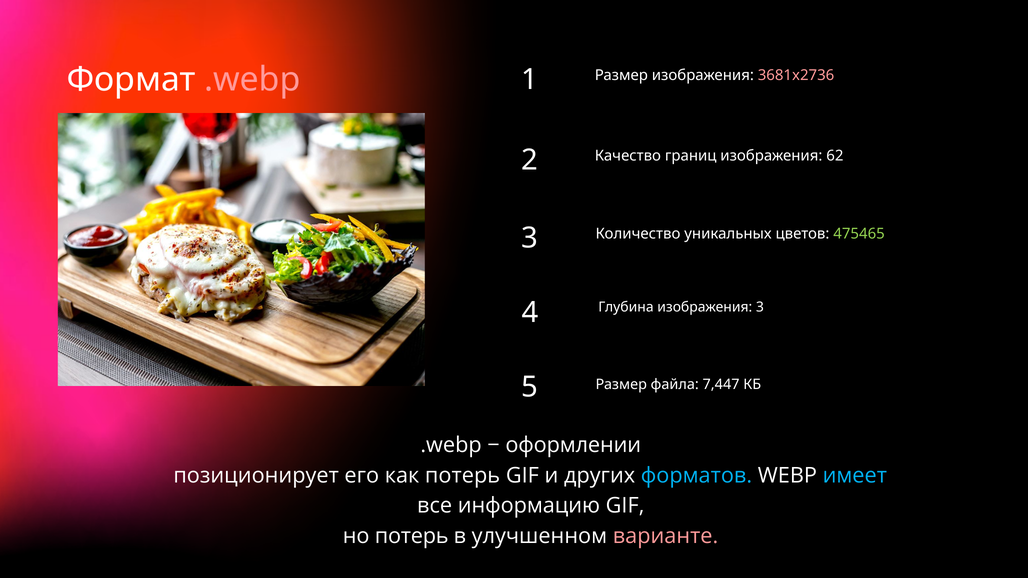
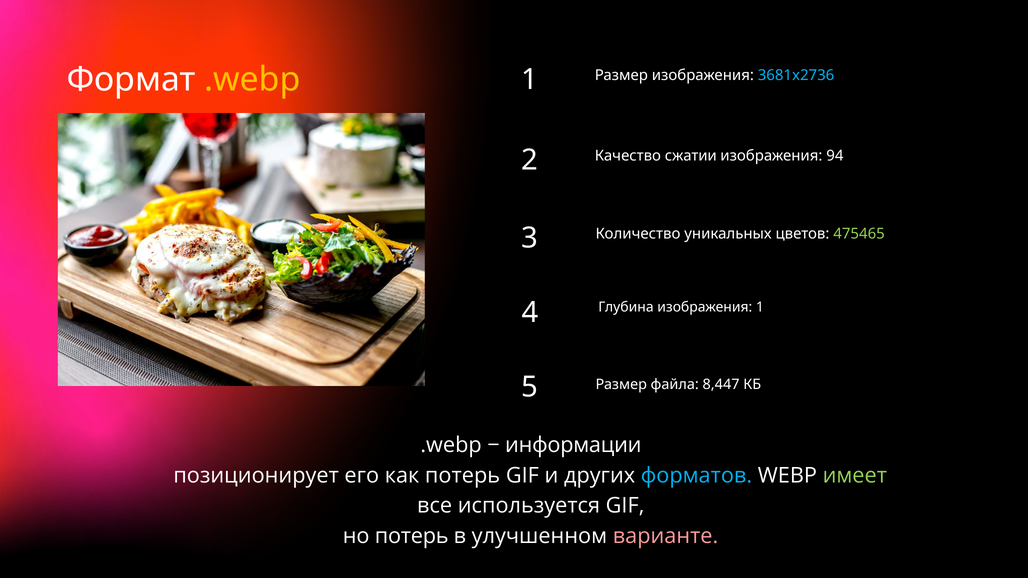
.webp colour: pink -> yellow (252, 79)
3681x2736 colour: pink -> light blue (796, 75)
границ: границ -> сжатии (691, 156)
62: 62 -> 94 (835, 156)
изображения 3: 3 -> 1 (760, 307)
7,447: 7,447 -> 8,447 (721, 385)
оформлении: оформлении -> информации (573, 445)
имеет colour: light blue -> light green (855, 476)
информацию: информацию -> используется (529, 506)
